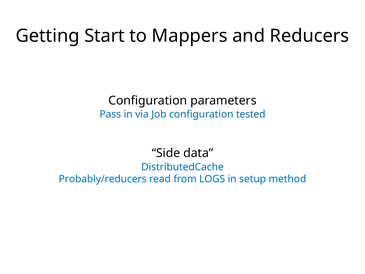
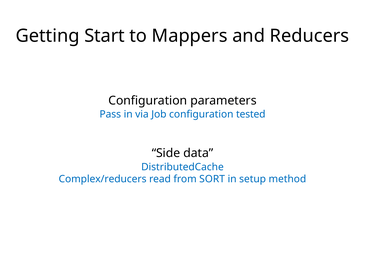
Probably/reducers: Probably/reducers -> Complex/reducers (103, 179)
LOGS: LOGS -> SORT (212, 179)
